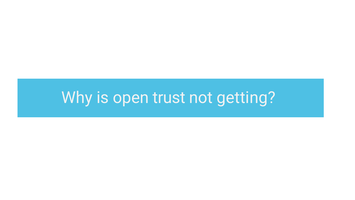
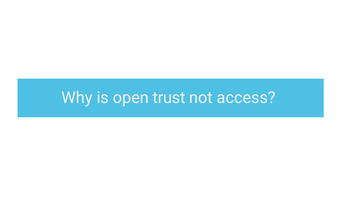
getting: getting -> access (246, 98)
